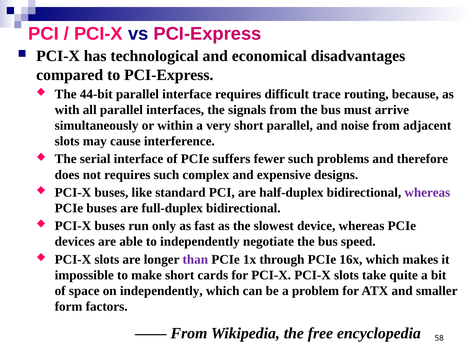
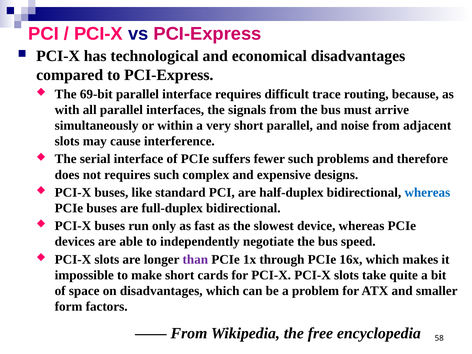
44-bit: 44-bit -> 69-bit (96, 94)
whereas colour: purple -> blue (427, 192)
on independently: independently -> disadvantages (161, 291)
